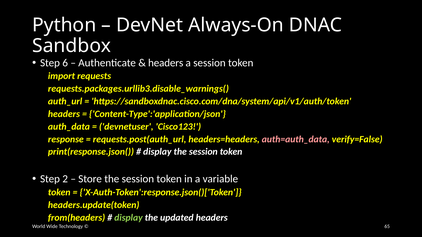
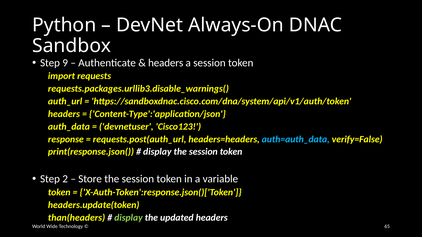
6: 6 -> 9 (65, 63)
auth=auth_data colour: pink -> light blue (296, 139)
from(headers: from(headers -> than(headers (77, 218)
